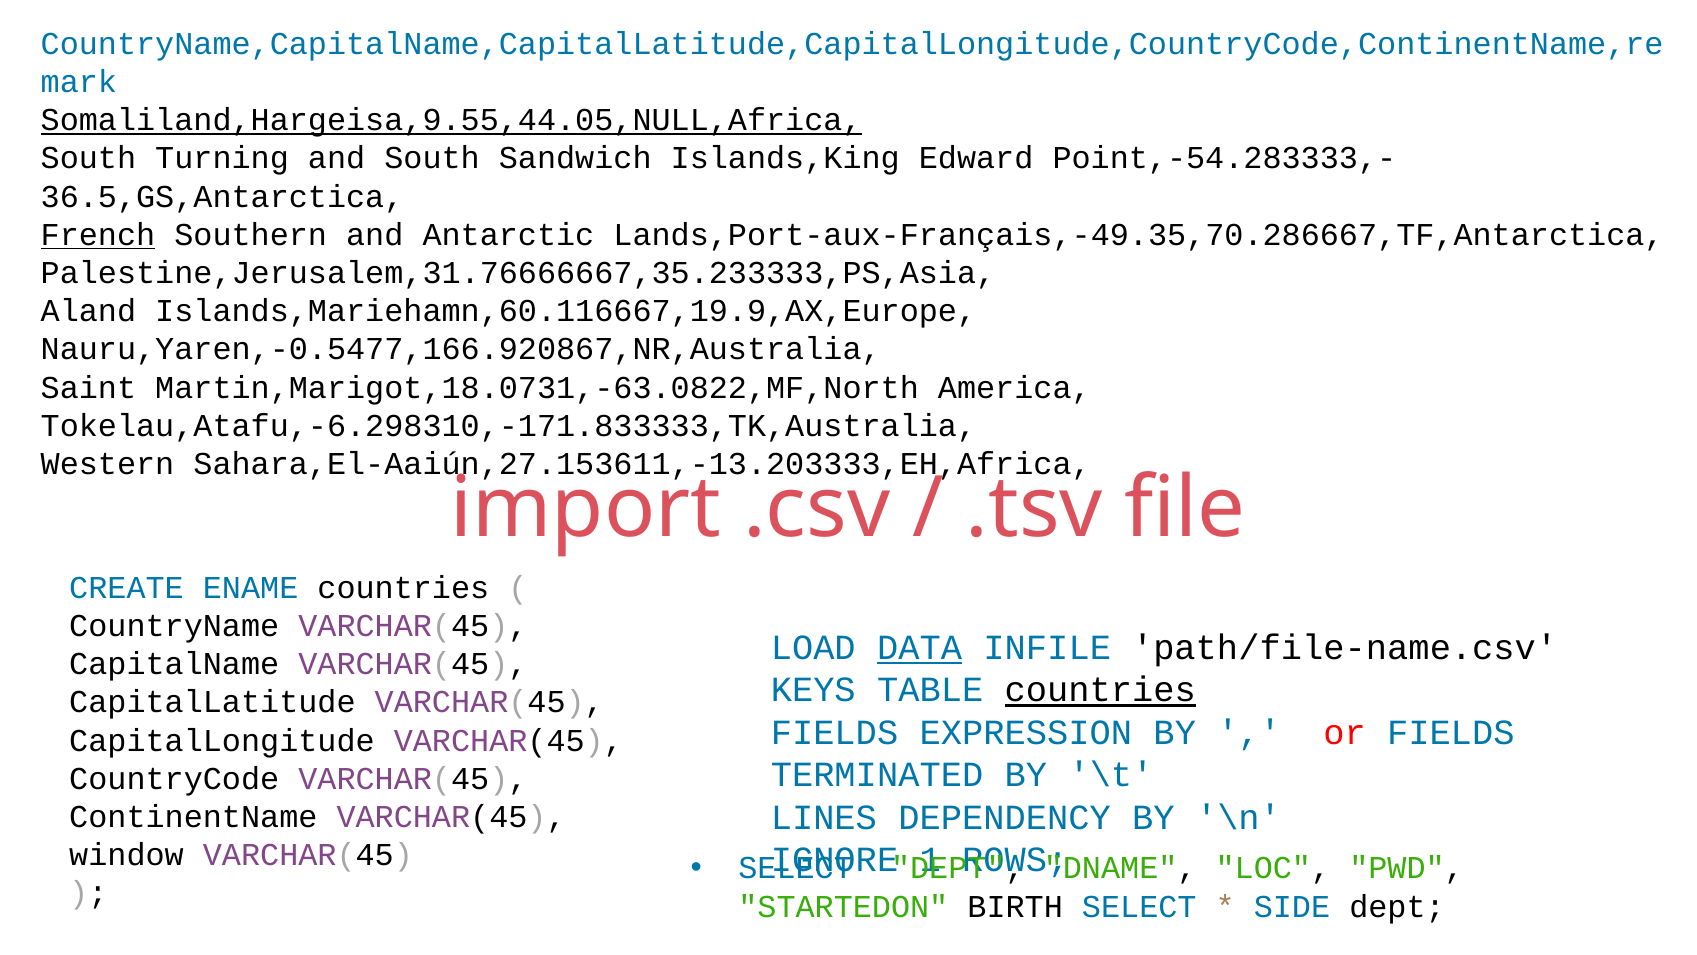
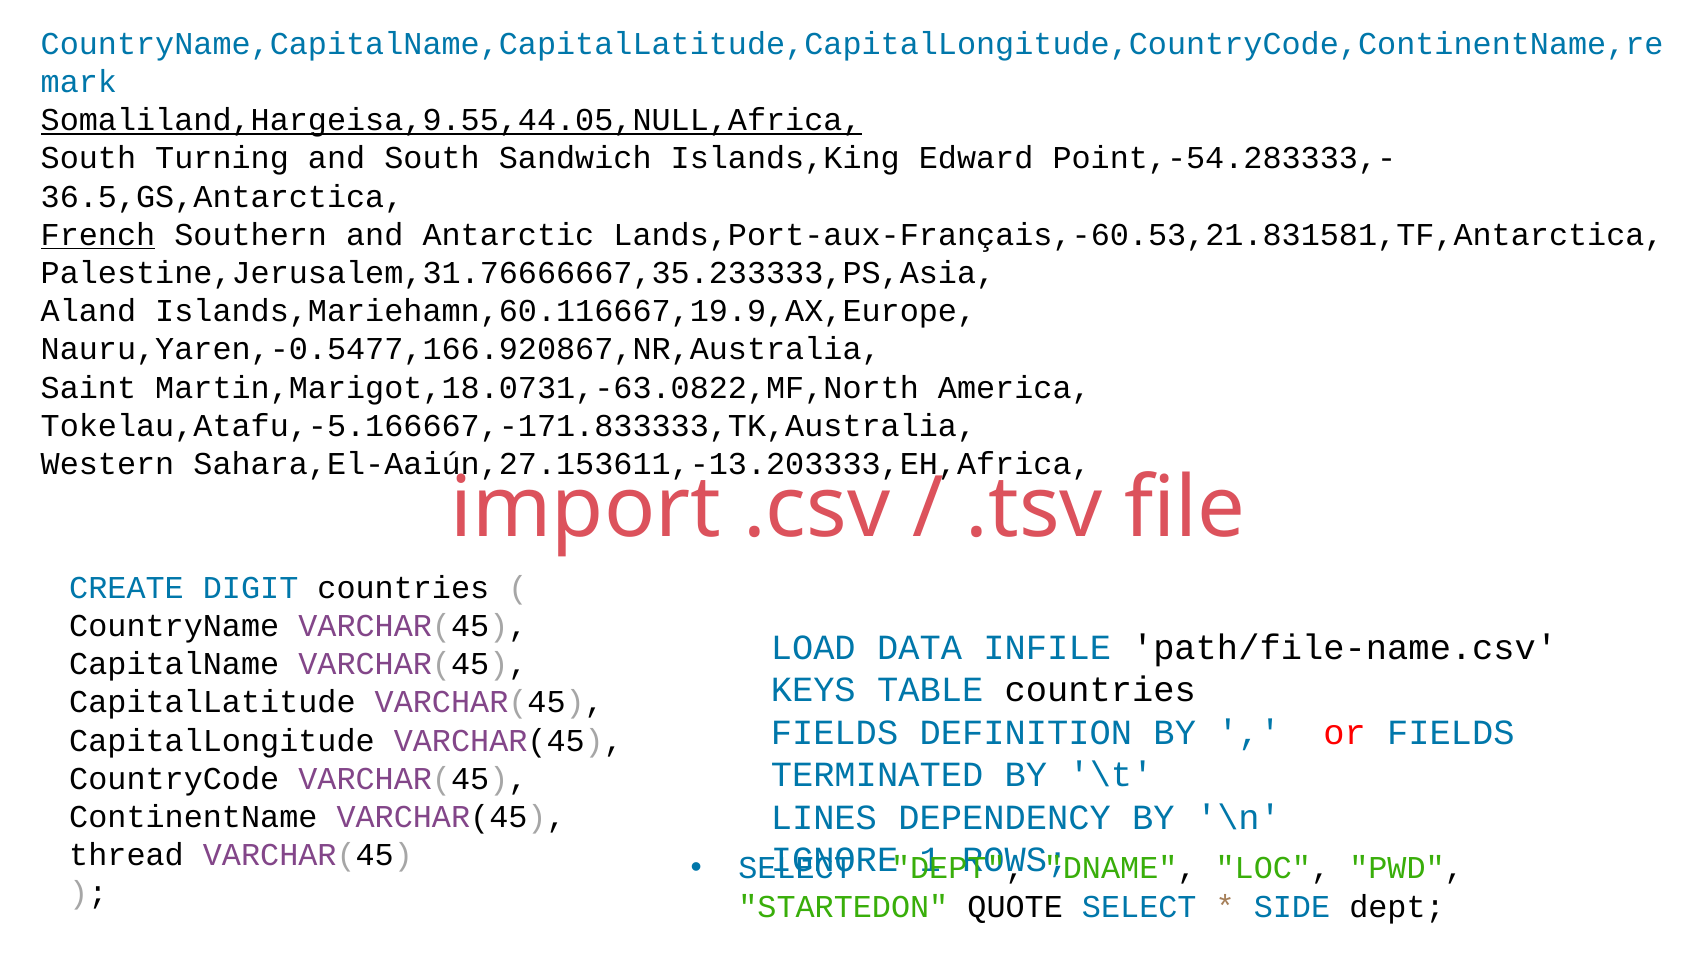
Lands,Port-aux-Français,-49.35,70.286667,TF,Antarctica: Lands,Port-aux-Français,-49.35,70.286667,TF,Antarctica -> Lands,Port-aux-Français,-60.53,21.831581,TF,Antarctica (1139, 235)
Tokelau,Atafu,-6.298310,-171.833333,TK,Australia: Tokelau,Atafu,-6.298310,-171.833333,TK,Australia -> Tokelau,Atafu,-5.166667,-171.833333,TK,Australia (508, 426)
ENAME: ENAME -> DIGIT (251, 587)
DATA underline: present -> none (920, 647)
countries underline: present -> none (1100, 690)
EXPRESSION: EXPRESSION -> DEFINITION (1026, 732)
window: window -> thread (127, 855)
BIRTH: BIRTH -> QUOTE (1015, 906)
